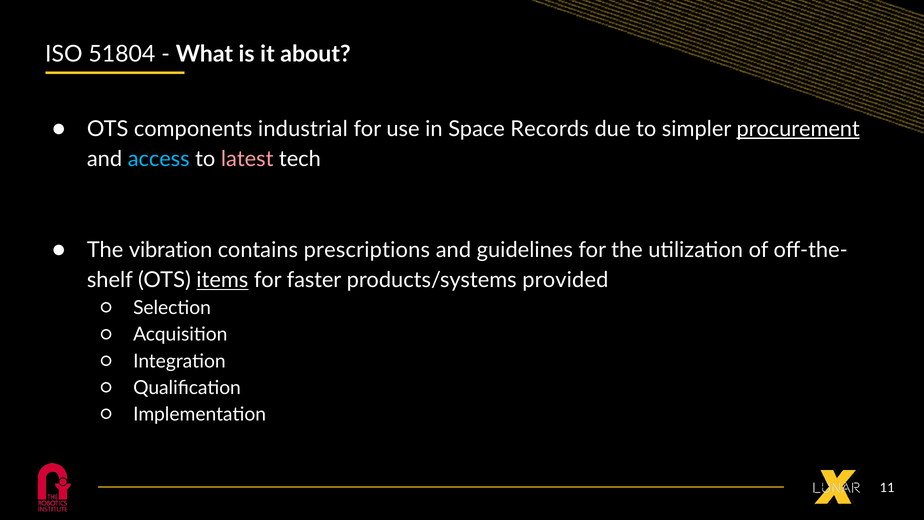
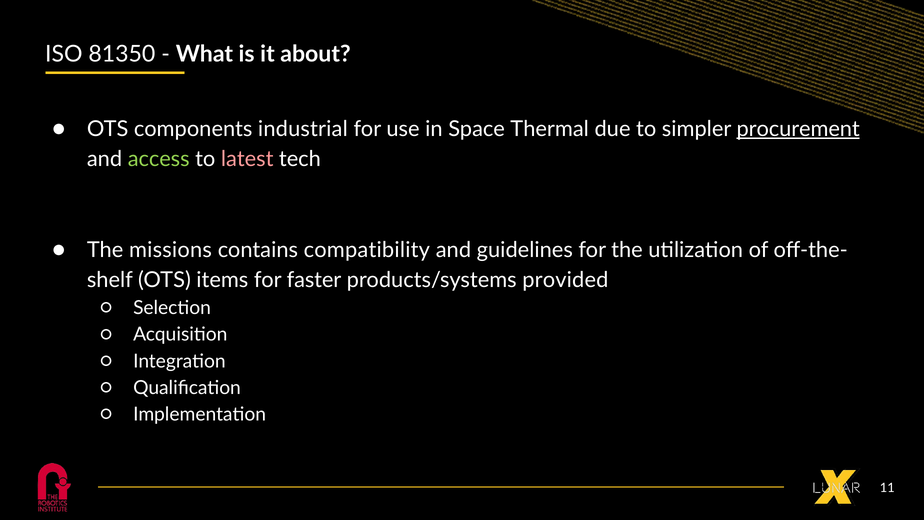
51804: 51804 -> 81350 (122, 54)
Records: Records -> Thermal (550, 129)
access colour: light blue -> light green (159, 159)
vibration: vibration -> missions (170, 250)
prescriptions: prescriptions -> compatibility (367, 250)
items underline: present -> none (222, 280)
